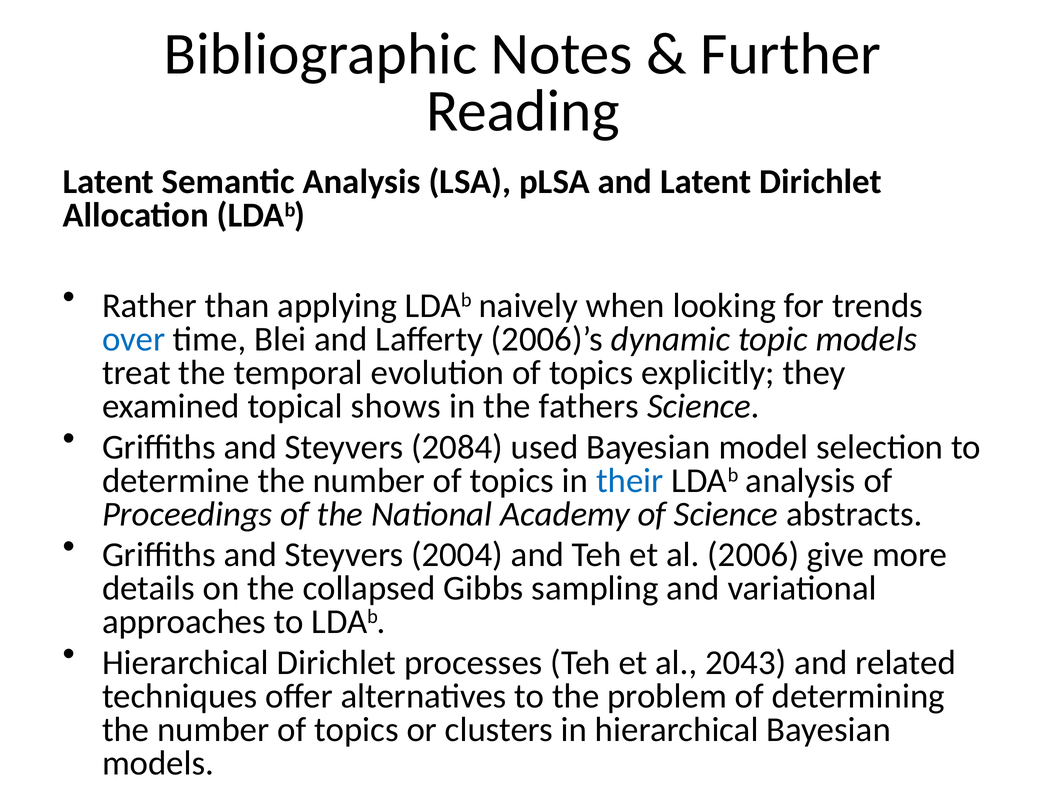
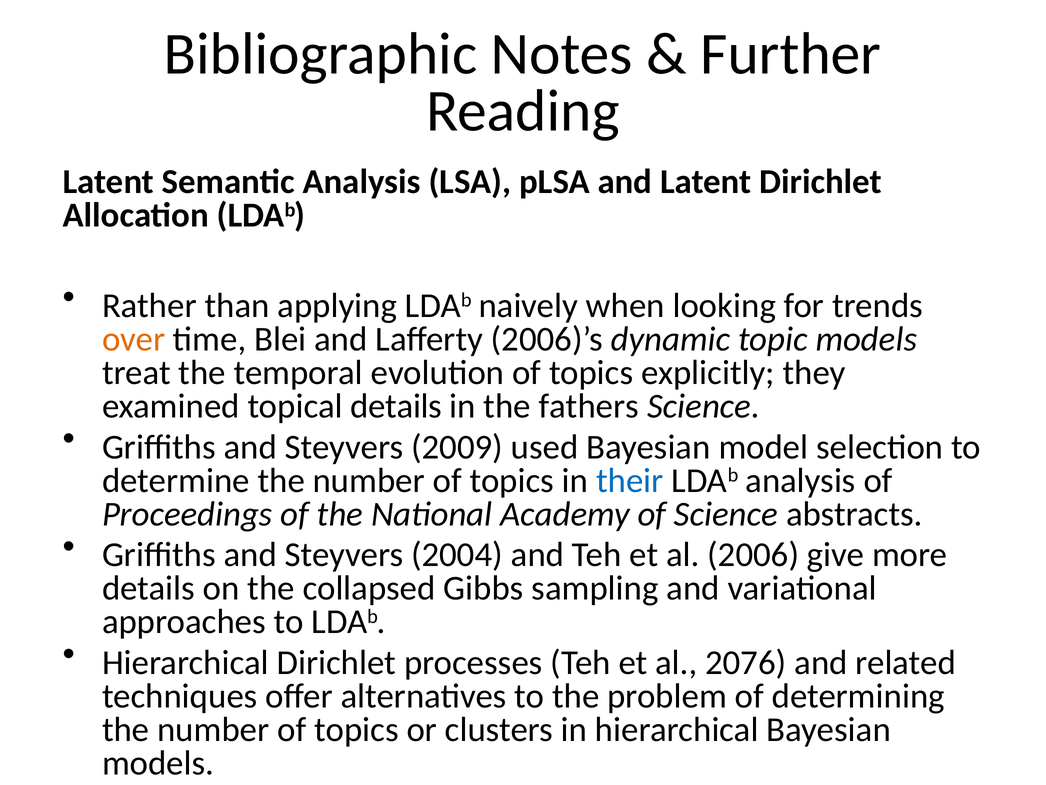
over colour: blue -> orange (134, 339)
topical shows: shows -> details (396, 406)
2084: 2084 -> 2009 (457, 447)
2043: 2043 -> 2076 (746, 662)
